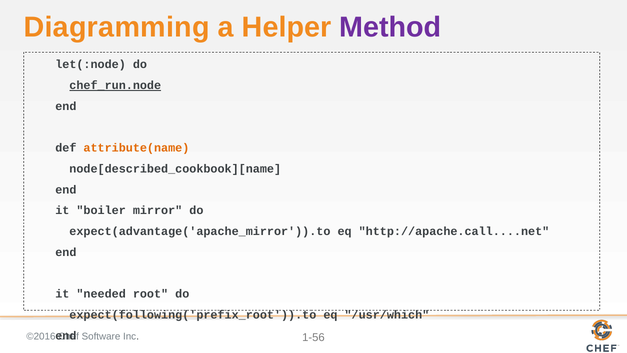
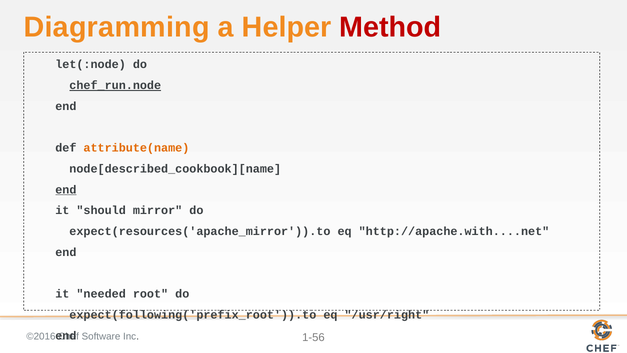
Method colour: purple -> red (390, 27)
end underline: none -> present (66, 190)
boiler: boiler -> should (101, 210)
expect(advantage('apache_mirror')).to: expect(advantage('apache_mirror')).to -> expect(resources('apache_mirror')).to (200, 231)
http://apache.call....net: http://apache.call....net -> http://apache.with....net (454, 231)
/usr/which: /usr/which -> /usr/right (387, 315)
